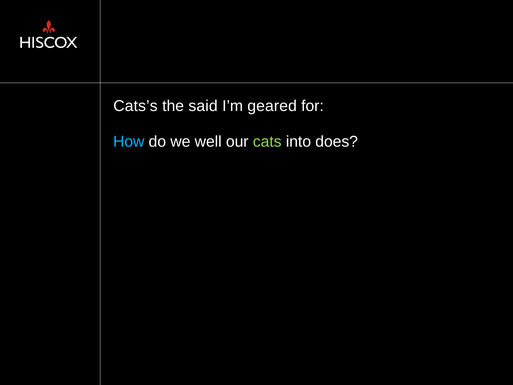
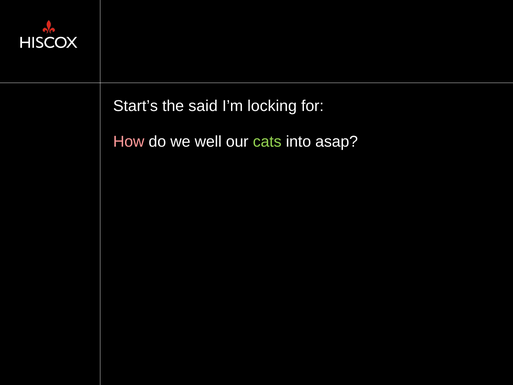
Cats’s: Cats’s -> Start’s (135, 106)
geared: geared -> locking (272, 106)
How colour: light blue -> pink (129, 142)
does: does -> asap (337, 142)
